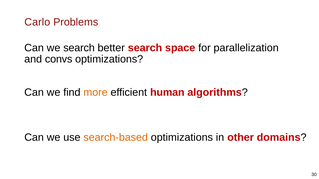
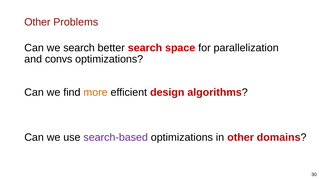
Carlo: Carlo -> Other (37, 22)
human: human -> design (167, 93)
search-based colour: orange -> purple (116, 138)
